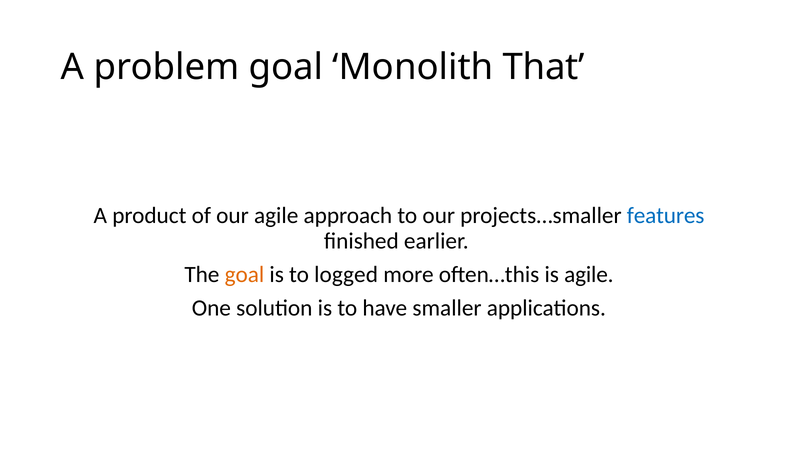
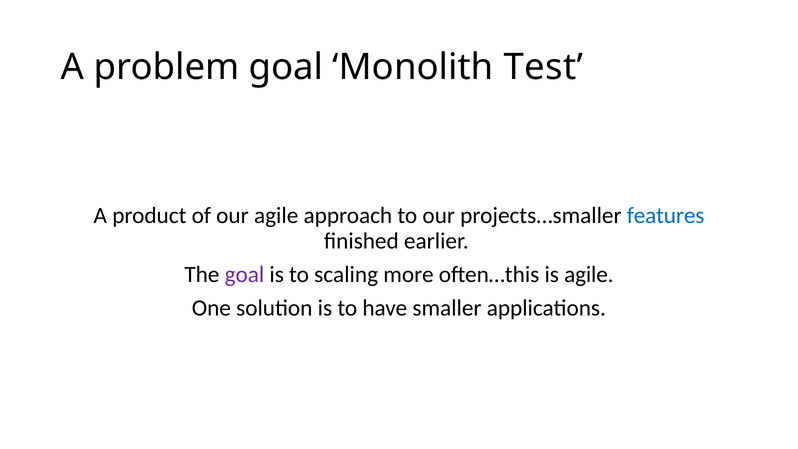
That: That -> Test (543, 67)
goal colour: orange -> purple (244, 274)
logged: logged -> scaling (346, 274)
